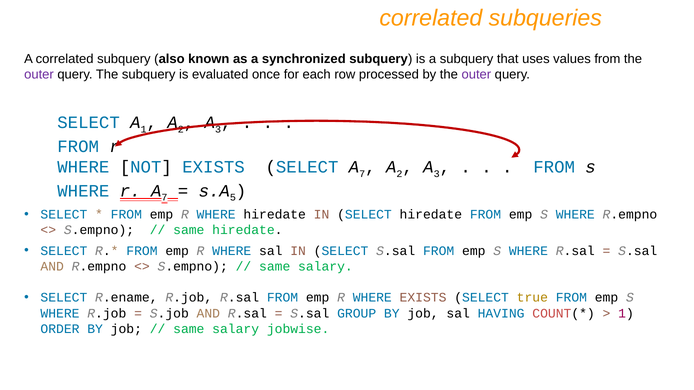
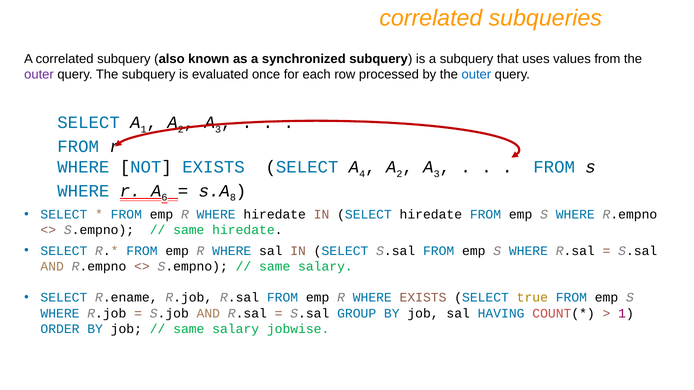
outer colour: purple -> blue (476, 75)
SELECT A 7: 7 -> 4 (362, 174)
r A 7: 7 -> 6 (164, 198)
5: 5 -> 8 (233, 198)
